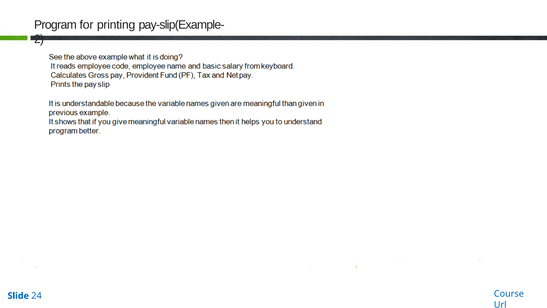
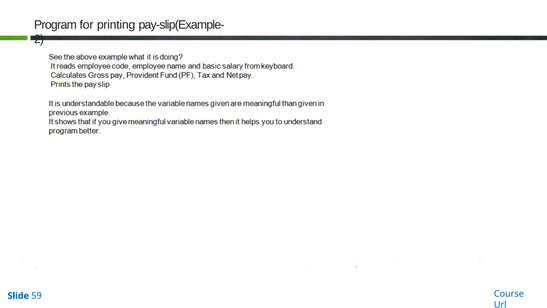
24: 24 -> 59 (37, 296)
